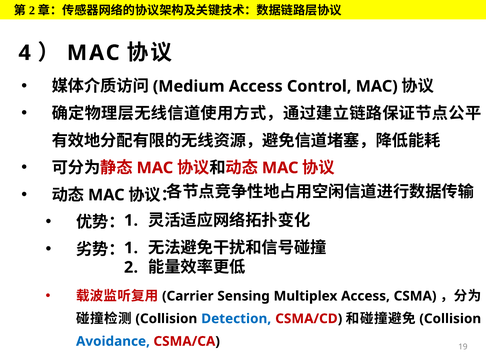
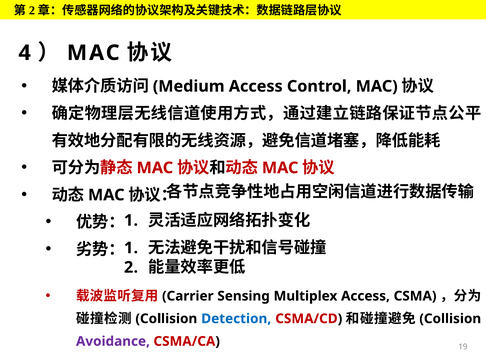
Avoidance colour: blue -> purple (113, 342)
